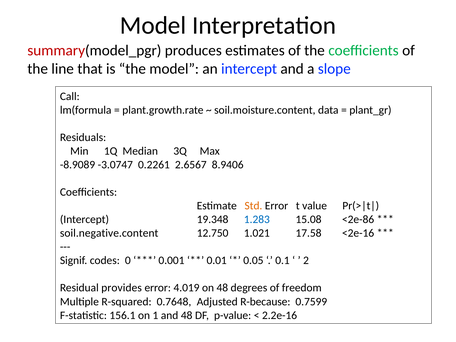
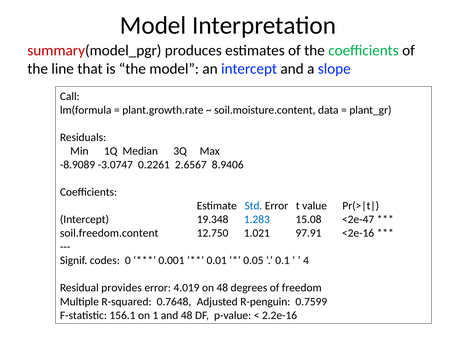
Std colour: orange -> blue (253, 206)
<2e-86: <2e-86 -> <2e-47 (358, 219)
soil.negative.content: soil.negative.content -> soil.freedom.content (109, 233)
17.58: 17.58 -> 97.91 (308, 233)
2: 2 -> 4 (306, 261)
R-because: R-because -> R-penguin (265, 302)
